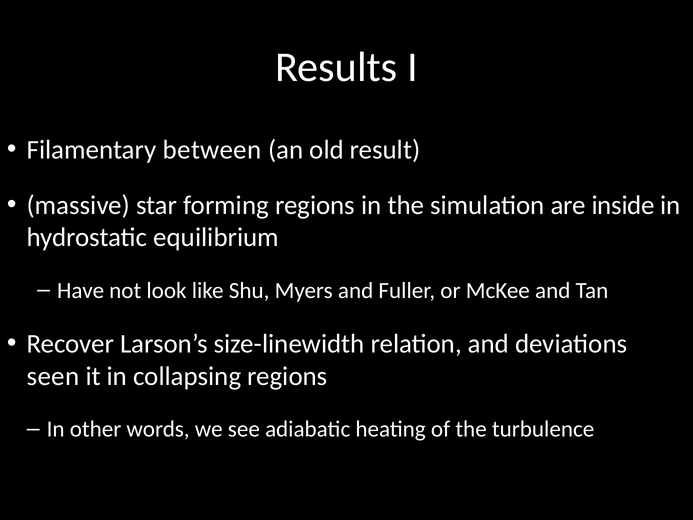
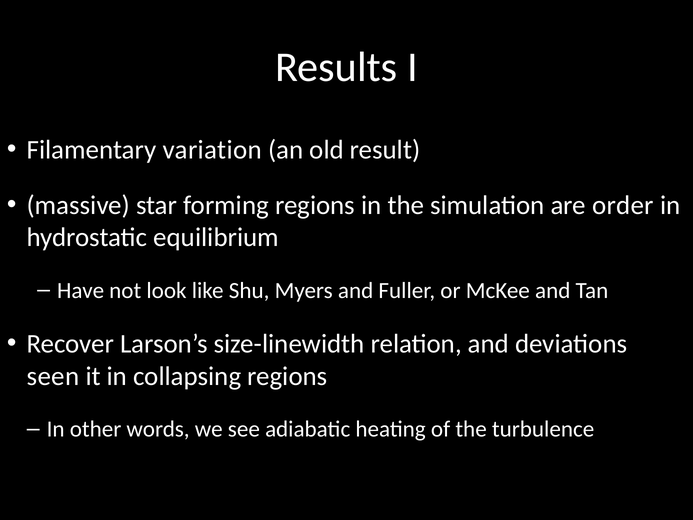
between: between -> variation (212, 150)
inside: inside -> order (623, 205)
